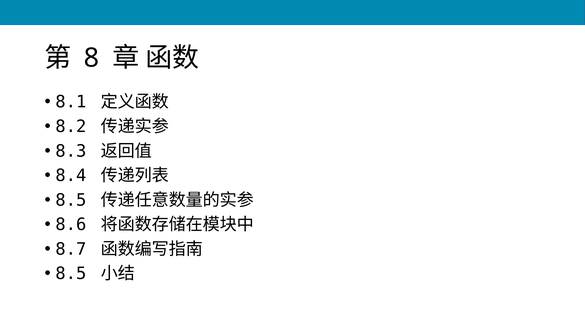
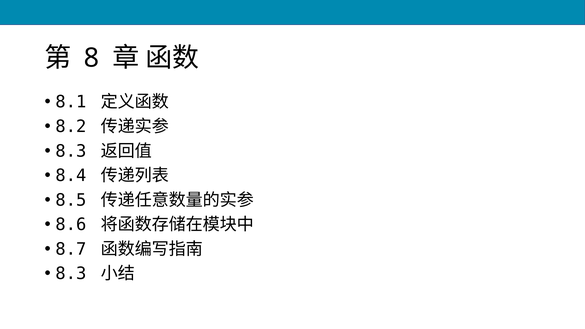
8.5: 8.5 -> 8.3 (71, 274)
